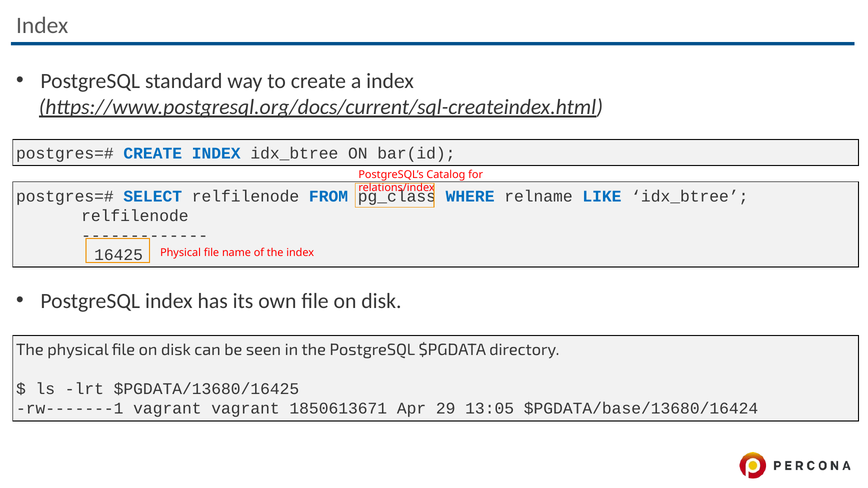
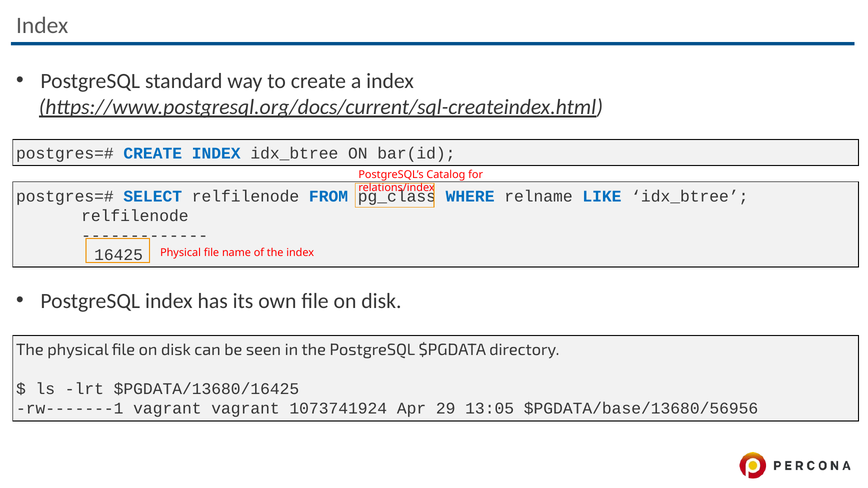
1850613671: 1850613671 -> 1073741924 (338, 409)
$PGDATA/base/13680/16424: $PGDATA/base/13680/16424 -> $PGDATA/base/13680/56956 (641, 409)
